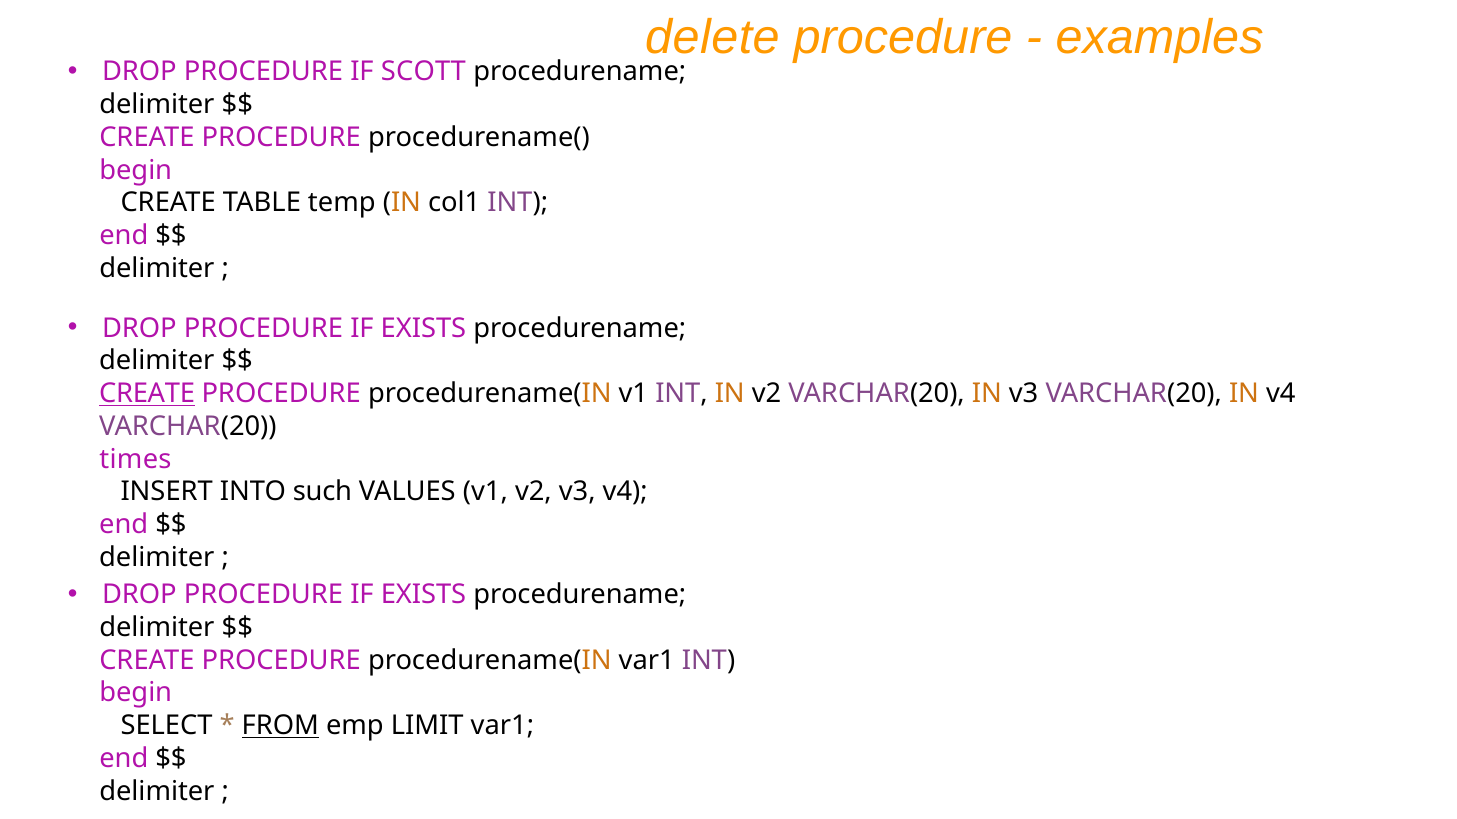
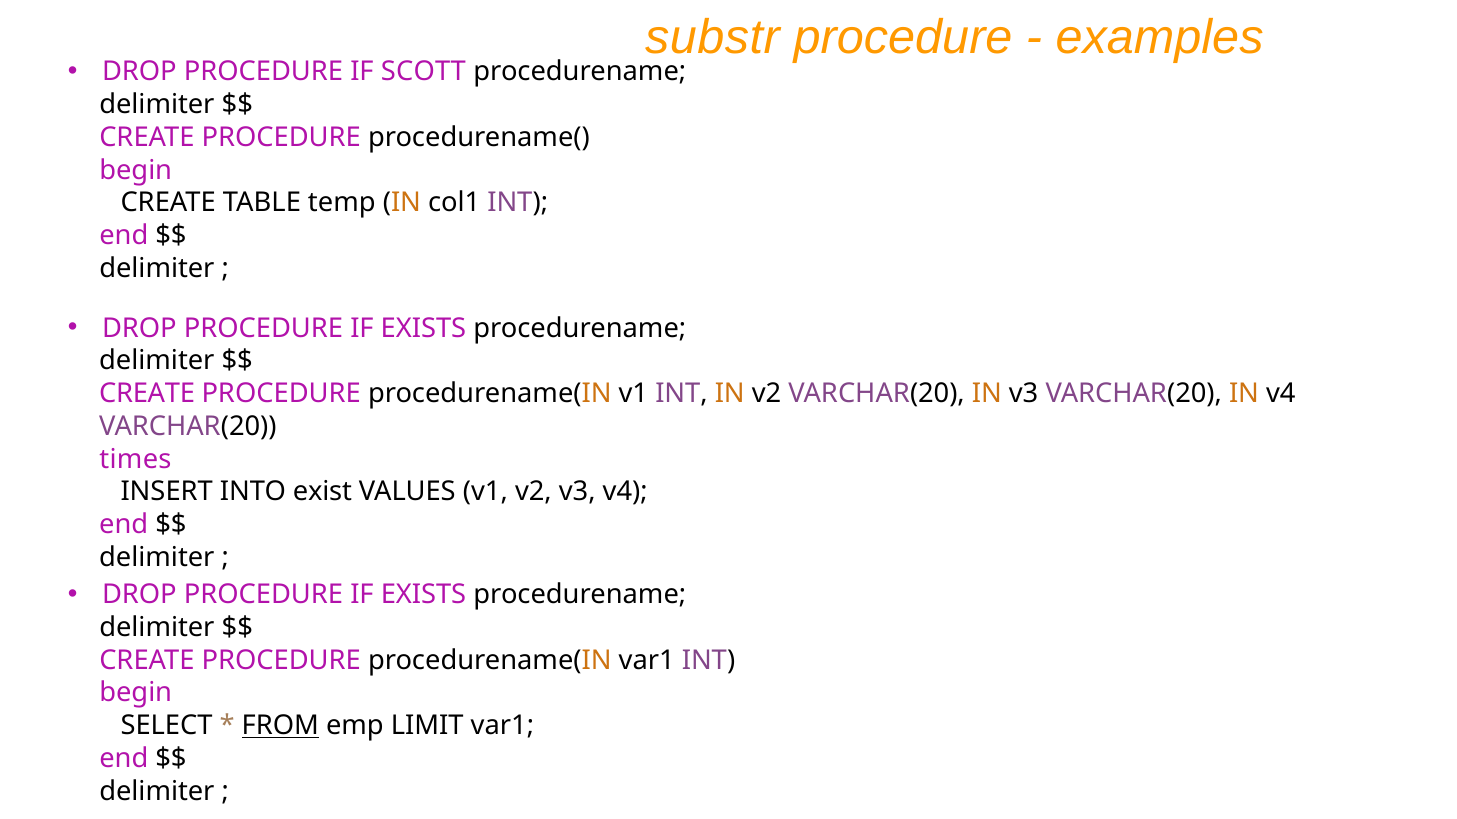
delete: delete -> substr (712, 38)
CREATE underline: present -> none (147, 394)
such: such -> exist (322, 492)
